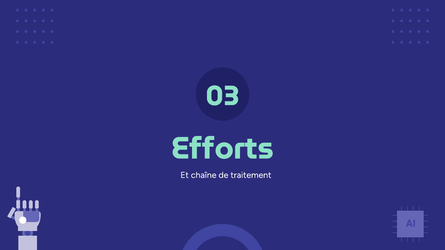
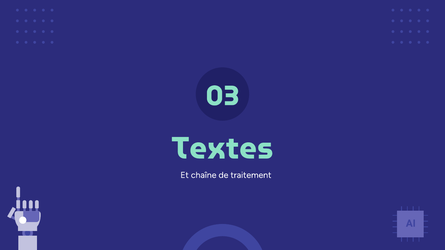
Efforts: Efforts -> Textes (222, 149)
